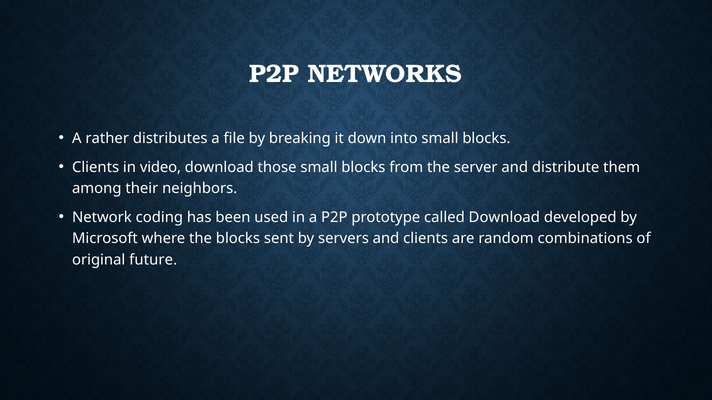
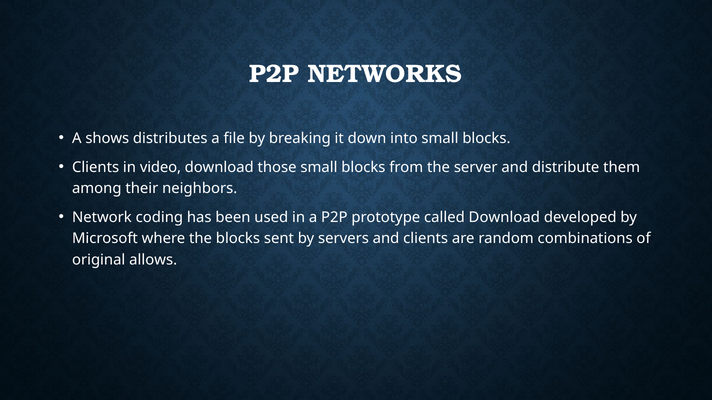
rather: rather -> shows (107, 139)
future: future -> allows (153, 260)
